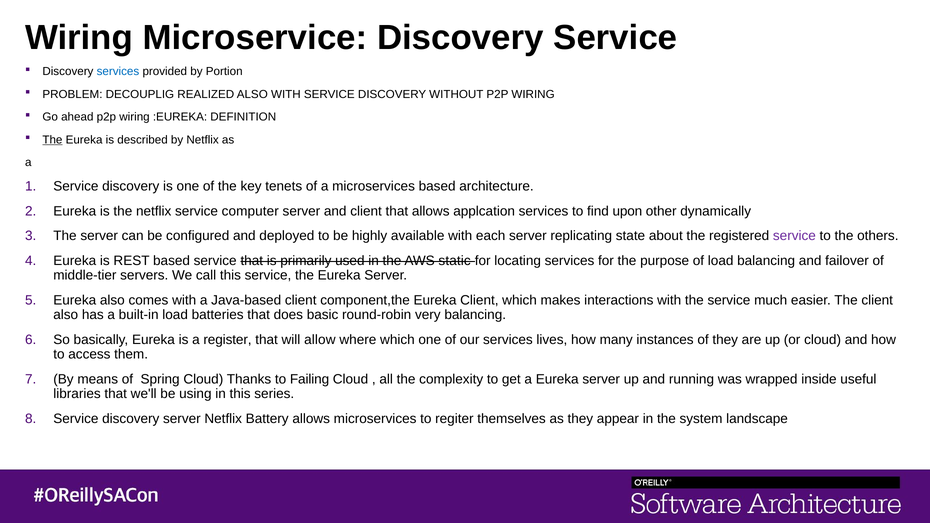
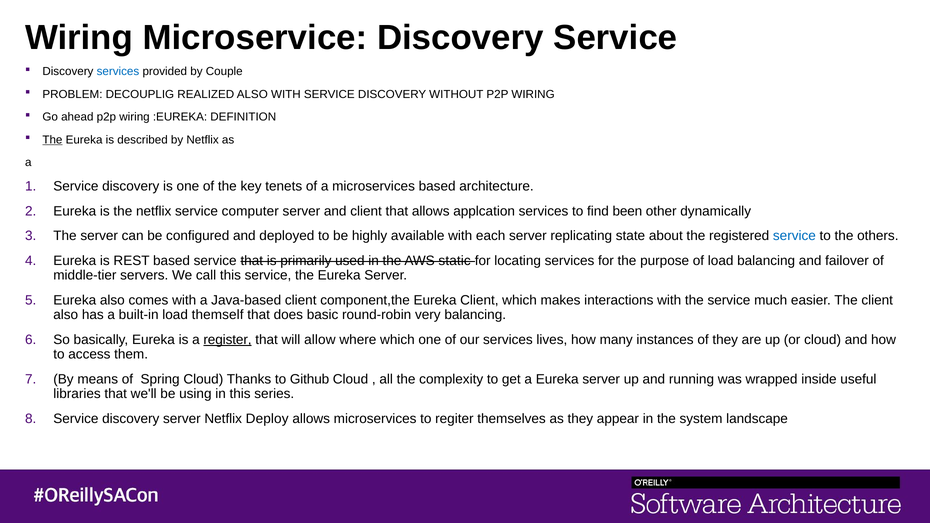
Portion: Portion -> Couple (224, 72)
upon: upon -> been (627, 211)
service colour: purple -> blue (794, 236)
batteries: batteries -> themself (218, 315)
register underline: none -> present (228, 340)
Failing: Failing -> Github (310, 379)
Battery: Battery -> Deploy (267, 419)
